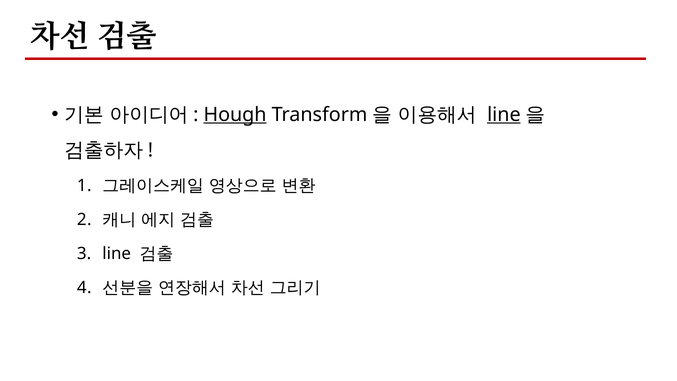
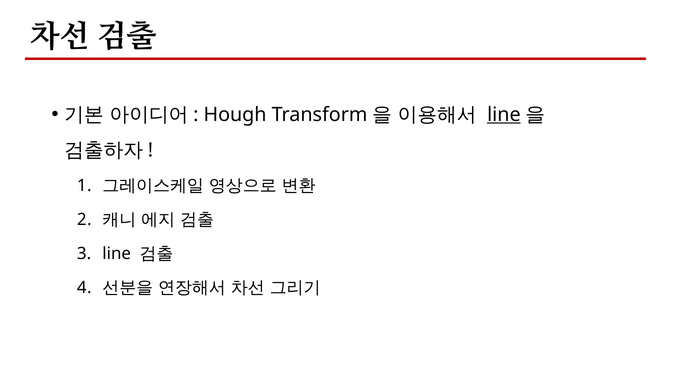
Hough underline: present -> none (235, 115)
